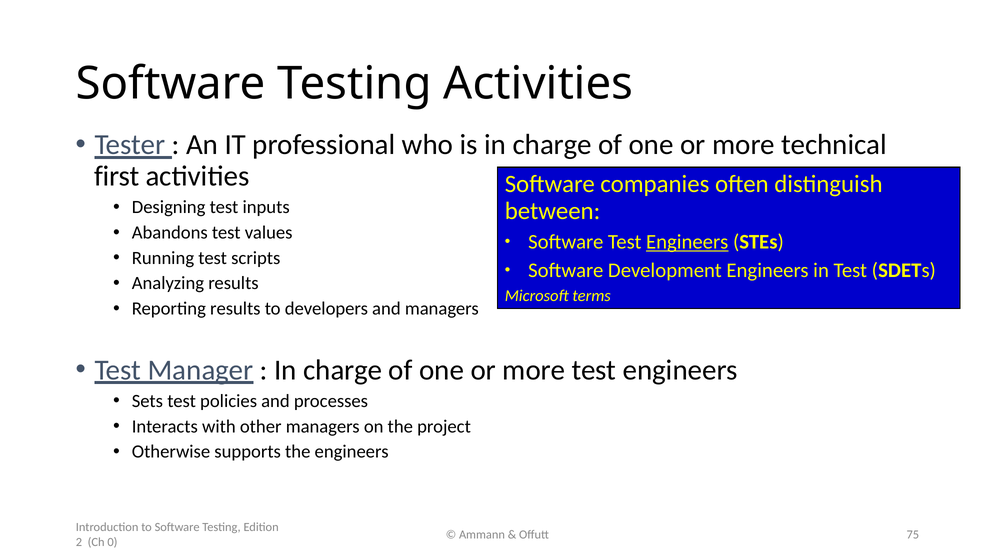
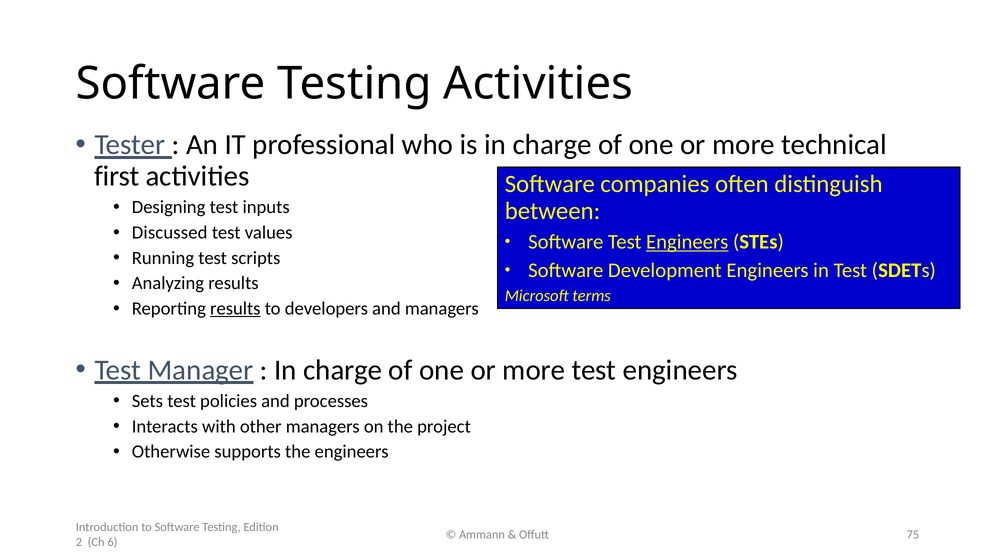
Abandons: Abandons -> Discussed (170, 232)
results underline: none -> present (235, 308)
0: 0 -> 6 (112, 542)
